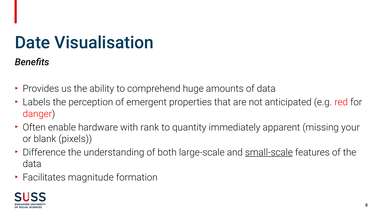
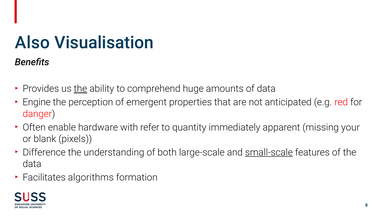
Date: Date -> Also (32, 43)
the underline: none -> present (80, 89)
Labels: Labels -> Engine (37, 102)
rank: rank -> refer (150, 127)
magnitude: magnitude -> algorithms (91, 177)
